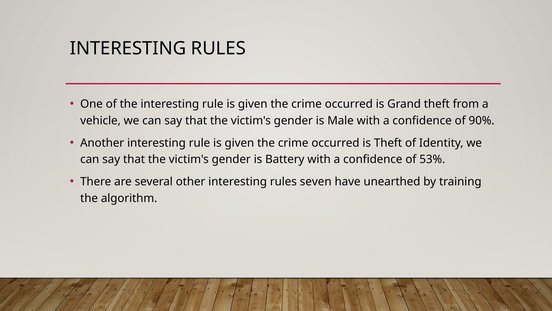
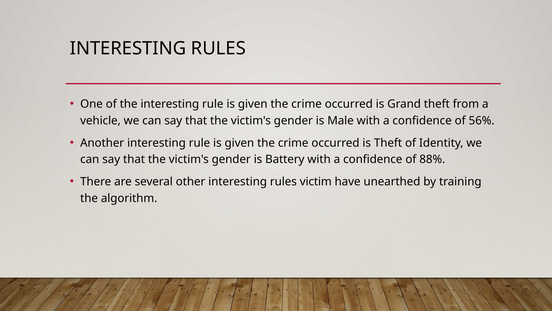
90%: 90% -> 56% (482, 120)
53%: 53% -> 88% (432, 159)
seven: seven -> victim (316, 182)
